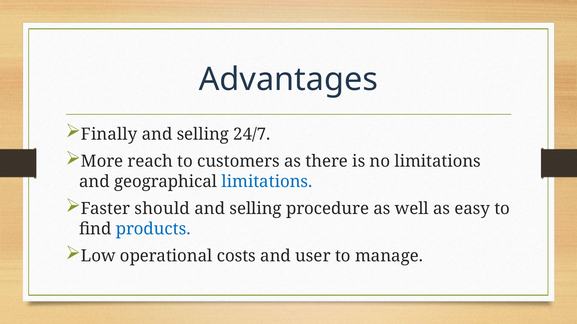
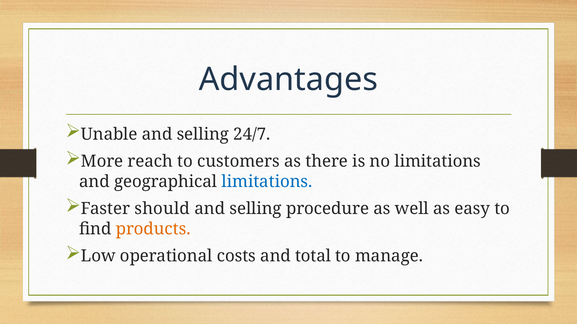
Finally: Finally -> Unable (109, 134)
products colour: blue -> orange (153, 229)
user: user -> total (313, 256)
